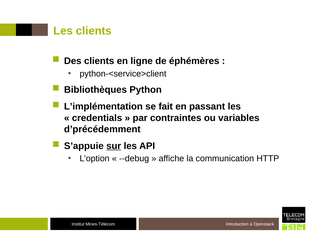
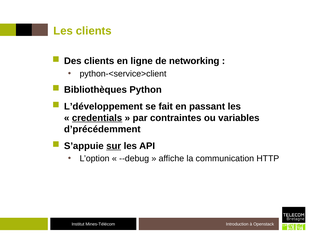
éphémères: éphémères -> networking (194, 61)
L’implémentation: L’implémentation -> L’développement (103, 106)
credentials underline: none -> present (97, 118)
